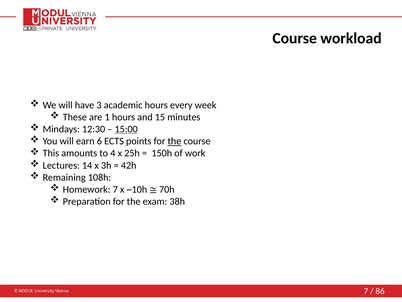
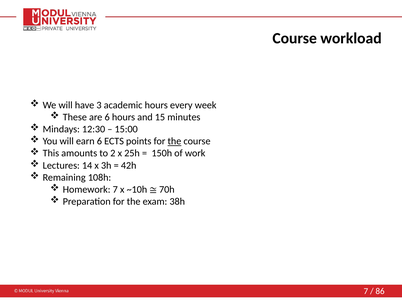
are 1: 1 -> 6 (107, 117)
15:00 underline: present -> none (126, 129)
4: 4 -> 2 (113, 153)
